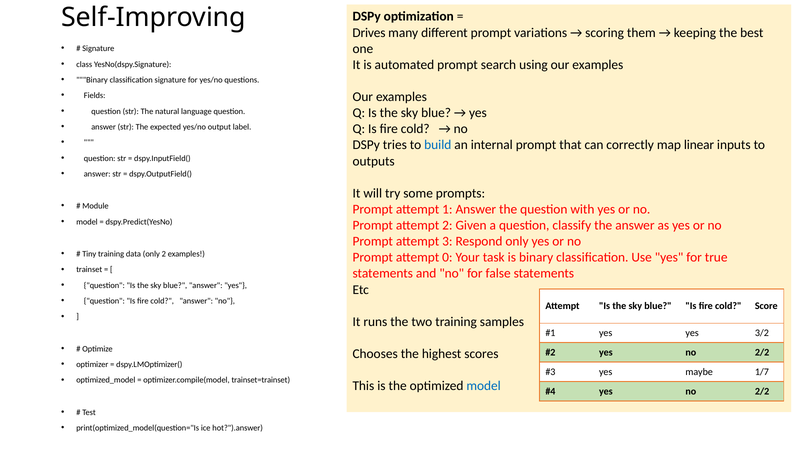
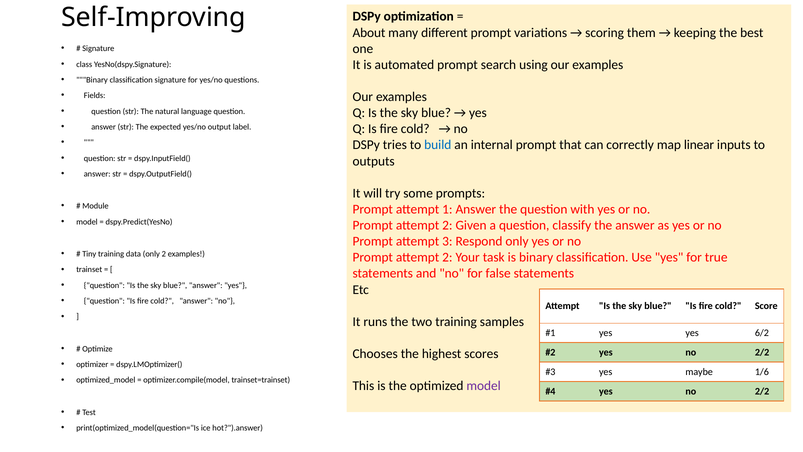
Drives: Drives -> About (369, 33)
0: 0 -> 2 (447, 257)
3/2: 3/2 -> 6/2 (762, 333)
1/7: 1/7 -> 1/6 (762, 372)
model colour: blue -> purple (484, 386)
